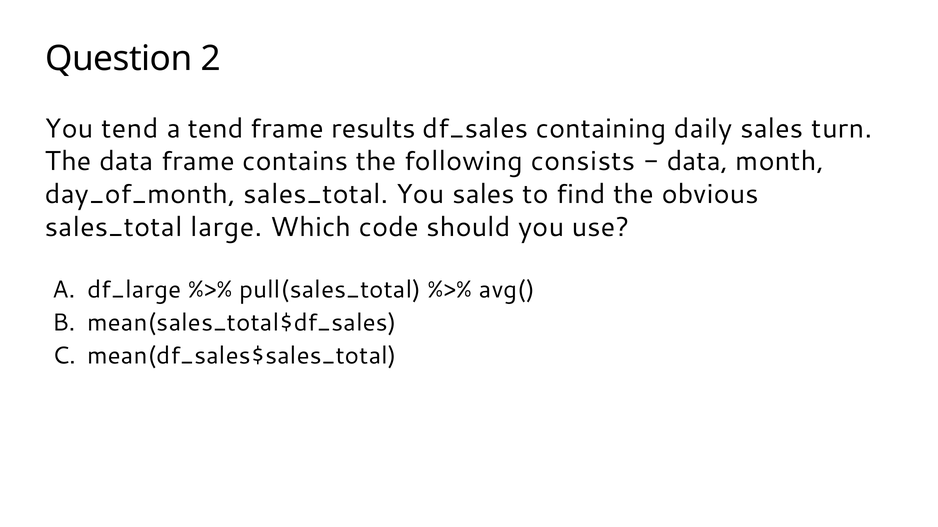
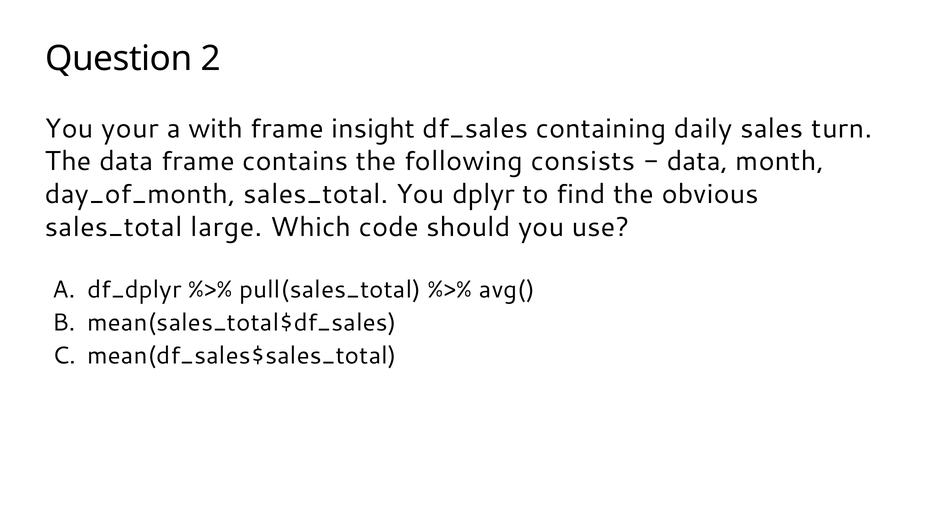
You tend: tend -> your (130, 129)
a tend: tend -> with (216, 129)
results: results -> insight (373, 129)
You sales: sales -> dplyr (484, 194)
df_large: df_large -> df_dplyr (134, 290)
